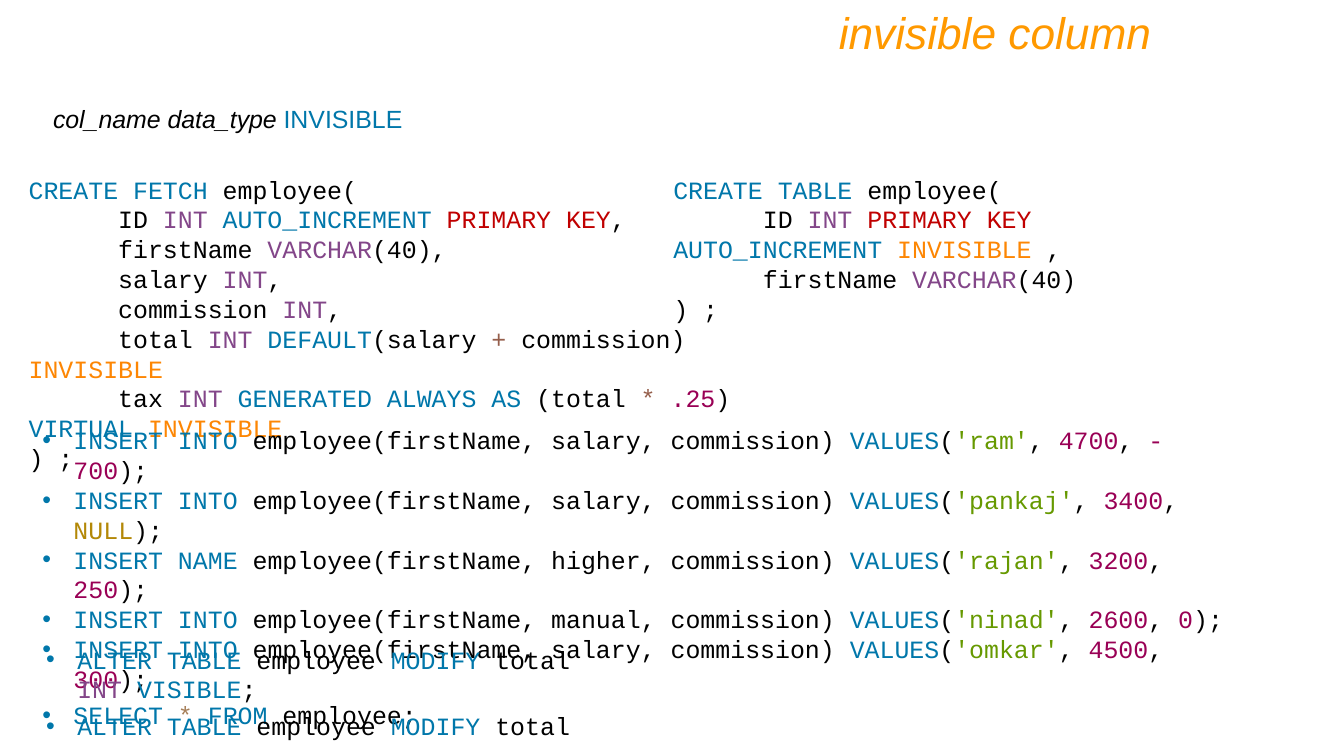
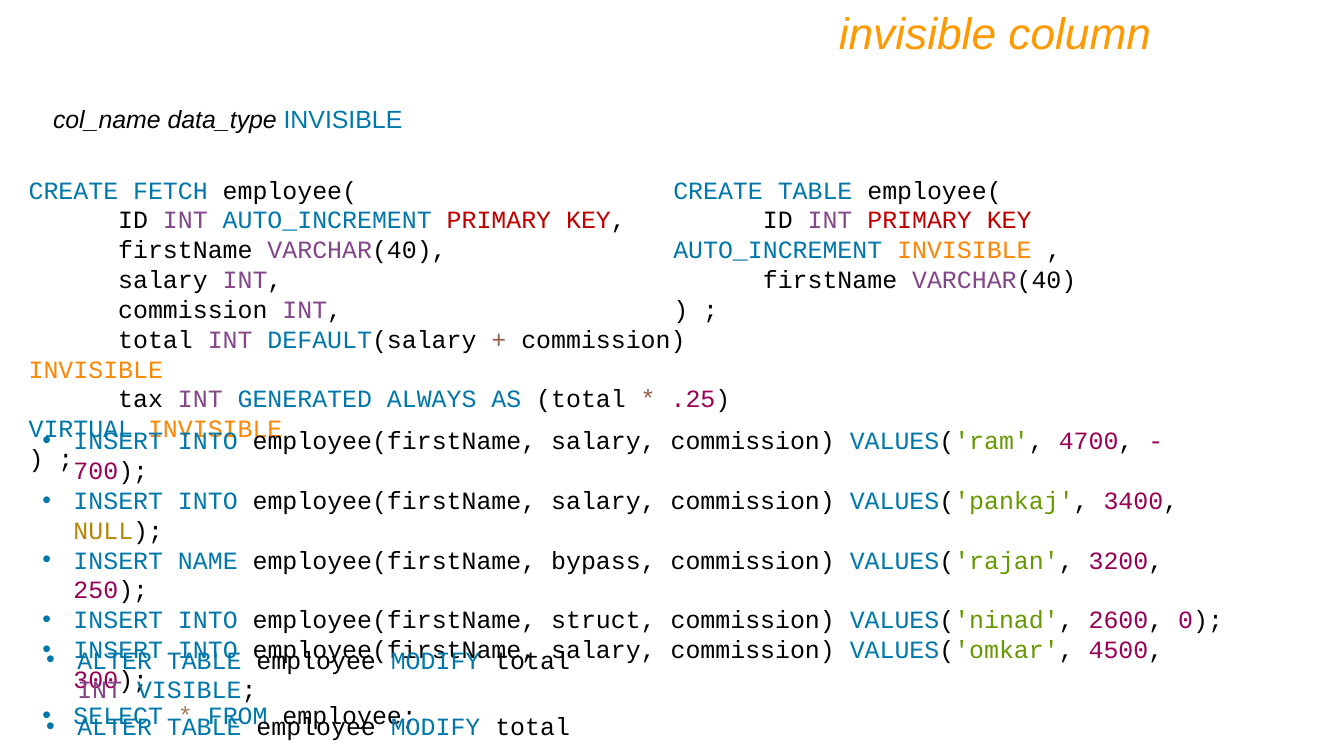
higher: higher -> bypass (603, 561)
manual: manual -> struct (603, 621)
